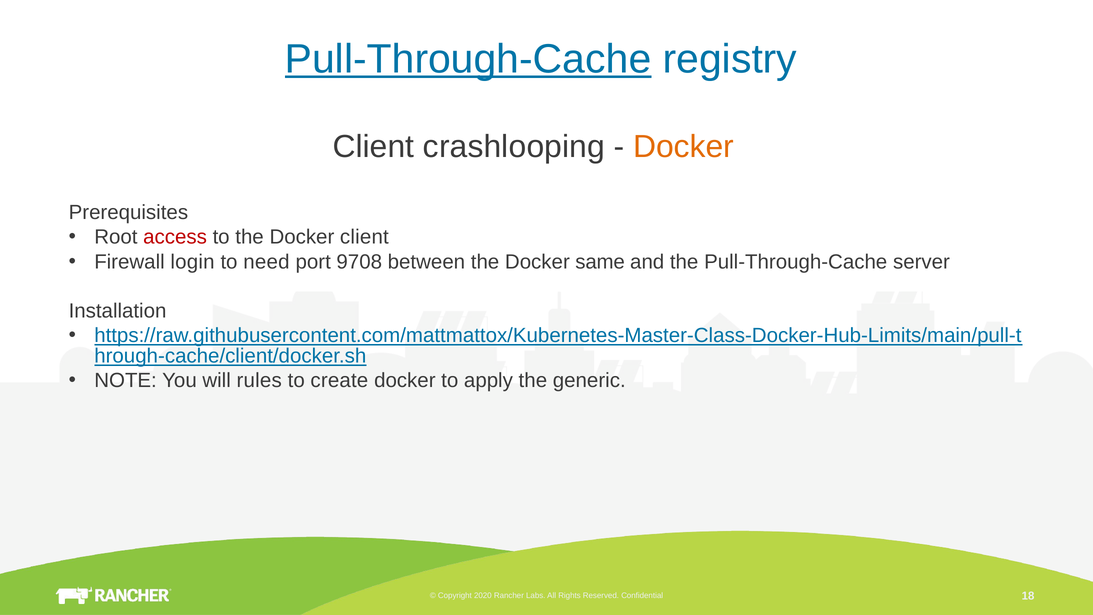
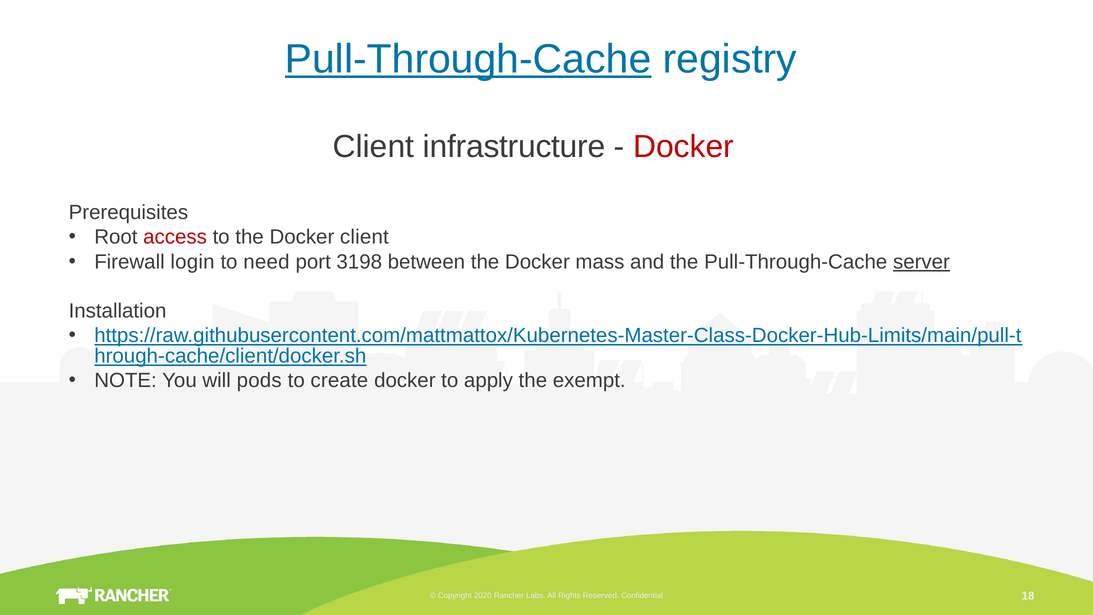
crashlooping: crashlooping -> infrastructure (514, 147)
Docker colour: orange -> red (684, 147)
9708: 9708 -> 3198 (359, 262)
same: same -> mass (600, 262)
server underline: none -> present (921, 262)
rules: rules -> pods (259, 381)
generic: generic -> exempt (589, 381)
